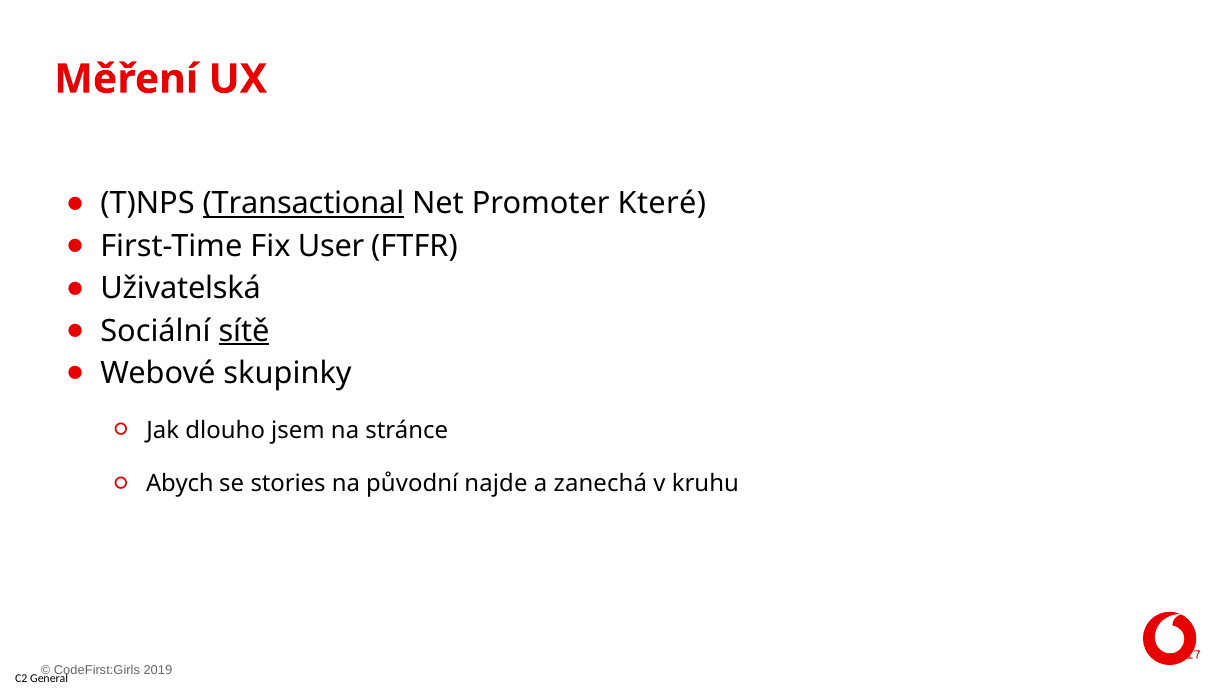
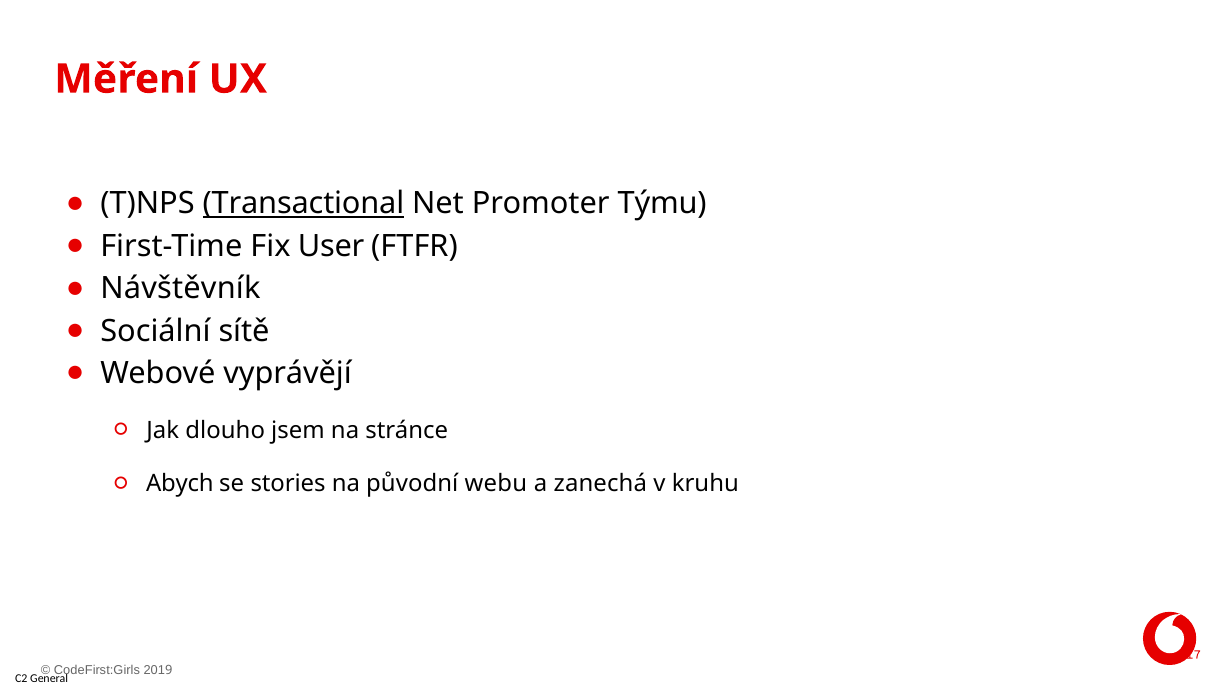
Které: Které -> Týmu (662, 204)
Uživatelská: Uživatelská -> Návštěvník (180, 289)
sítě underline: present -> none (244, 331)
skupinky: skupinky -> vyprávějí (288, 373)
najde: najde -> webu (496, 484)
